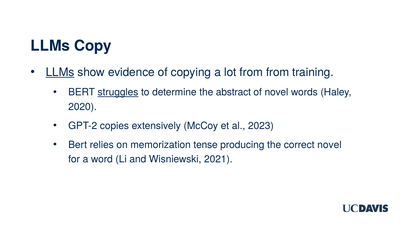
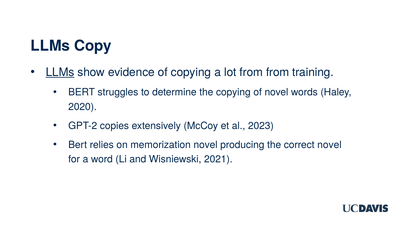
struggles underline: present -> none (118, 92)
the abstract: abstract -> copying (233, 92)
memorization tense: tense -> novel (206, 145)
